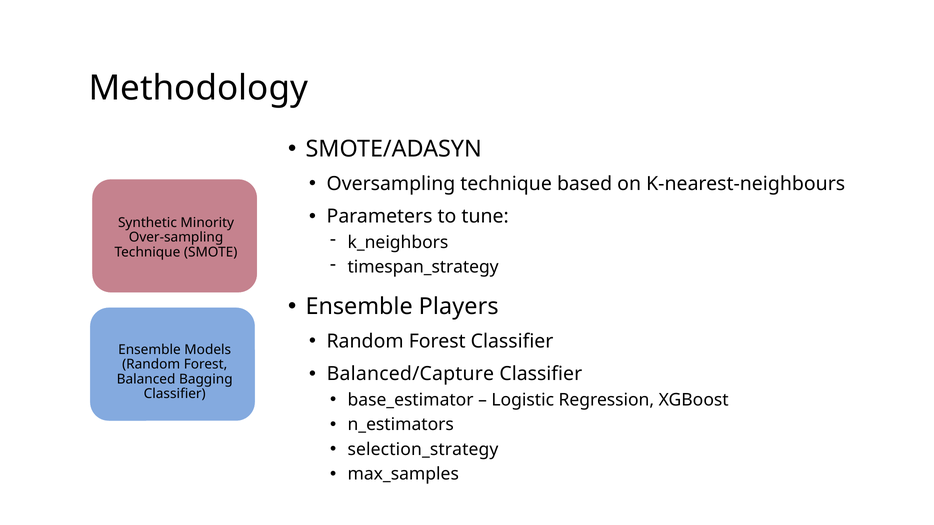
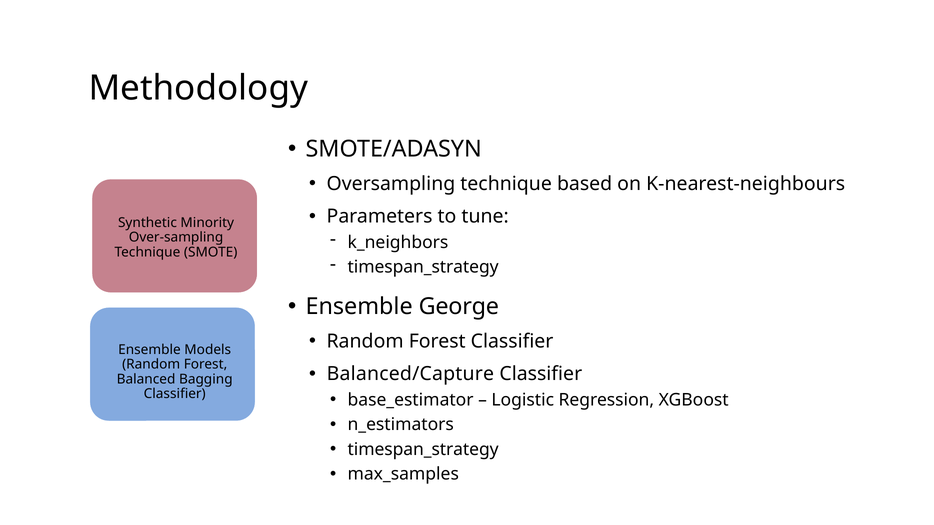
Players: Players -> George (459, 307)
selection_strategy: selection_strategy -> timespan_strategy (423, 450)
